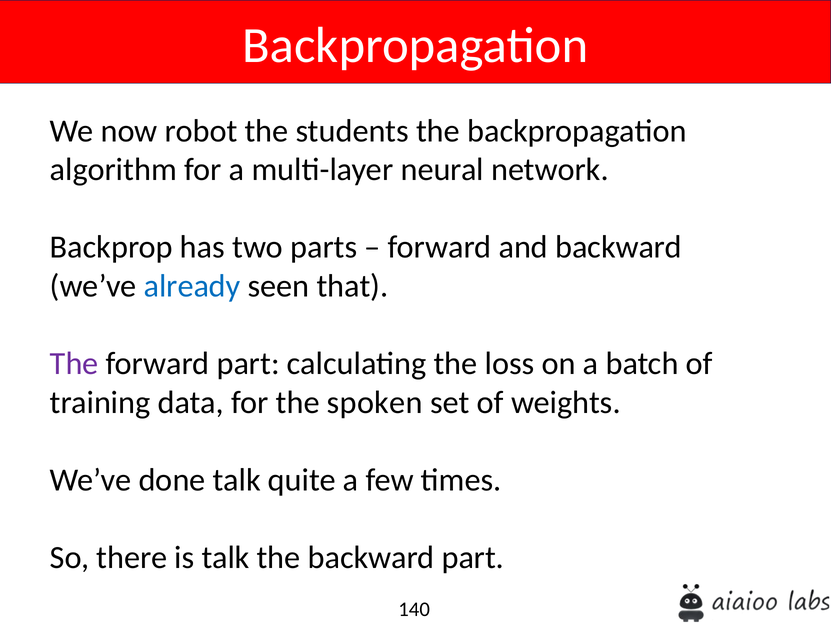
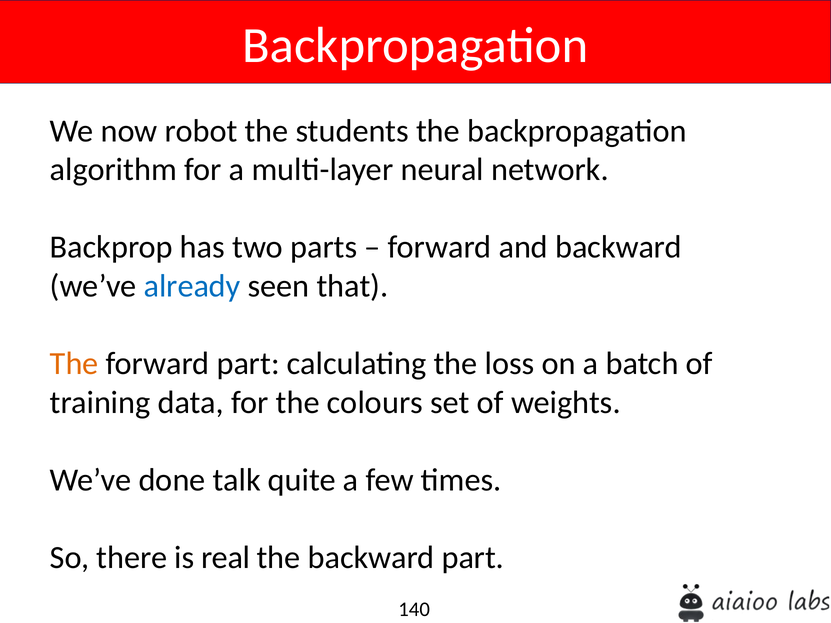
The colour: purple -> orange (74, 364)
spoken: spoken -> colours (375, 403)
is talk: talk -> real (226, 558)
